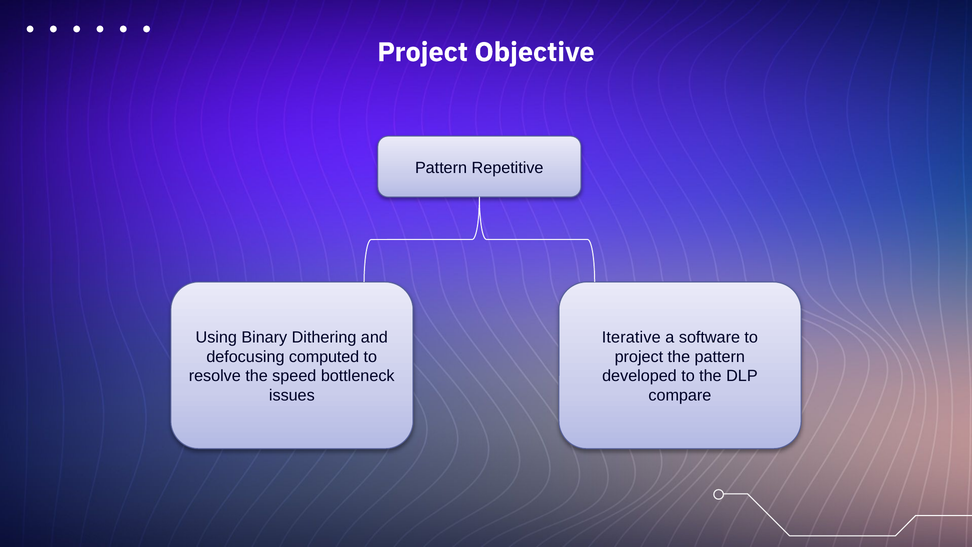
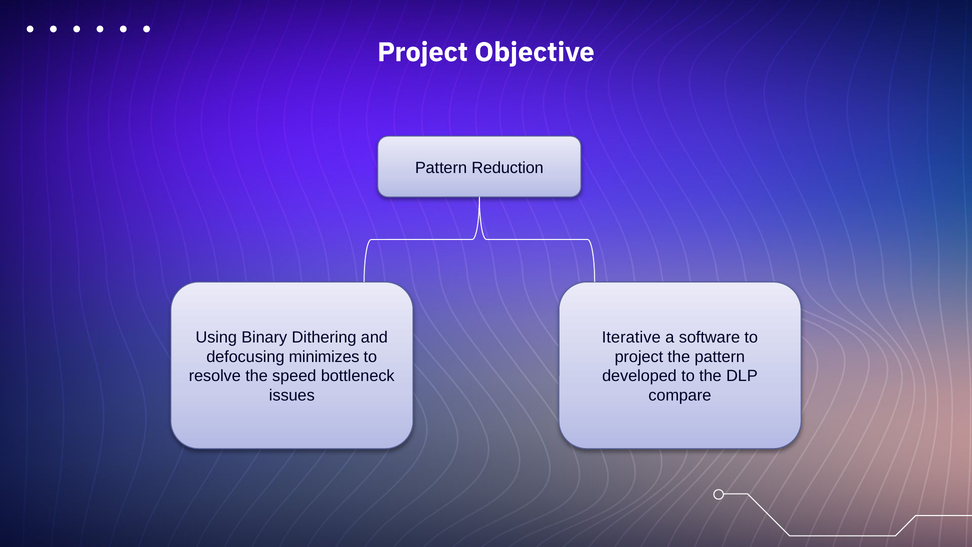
Repetitive: Repetitive -> Reduction (508, 168)
computed: computed -> minimizes (324, 357)
